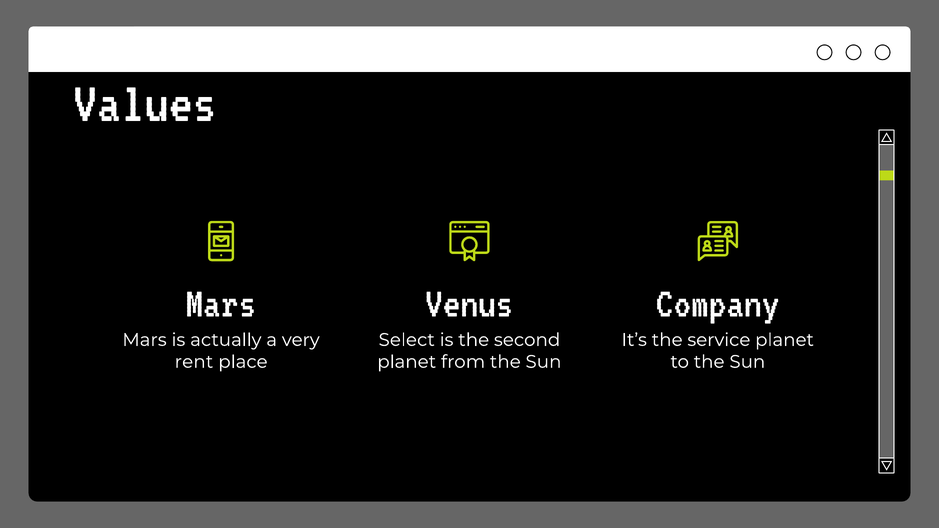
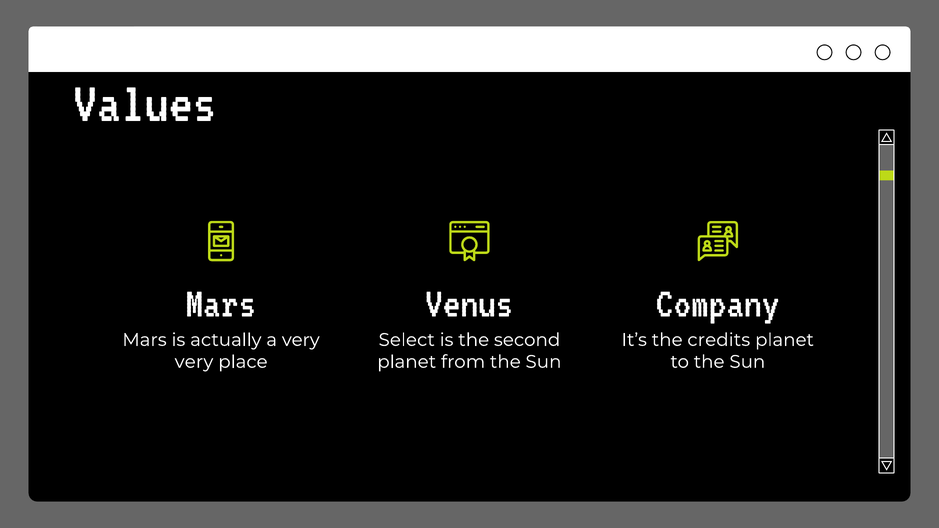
service: service -> credits (719, 340)
rent: rent -> very (194, 362)
